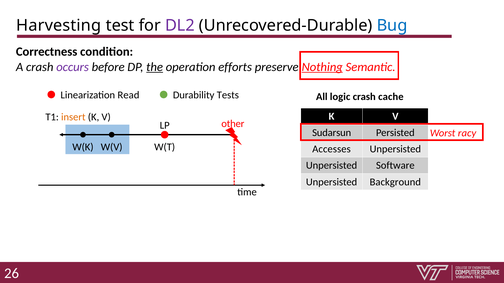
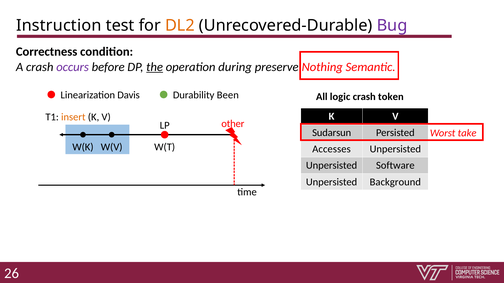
Harvesting: Harvesting -> Instruction (59, 26)
DL2 colour: purple -> orange (180, 26)
Bug colour: blue -> purple (392, 26)
efforts: efforts -> during (235, 67)
Nothing underline: present -> none (322, 67)
Read: Read -> Davis (129, 95)
Tests: Tests -> Been (228, 95)
cache: cache -> token (391, 97)
racy: racy -> take (467, 133)
